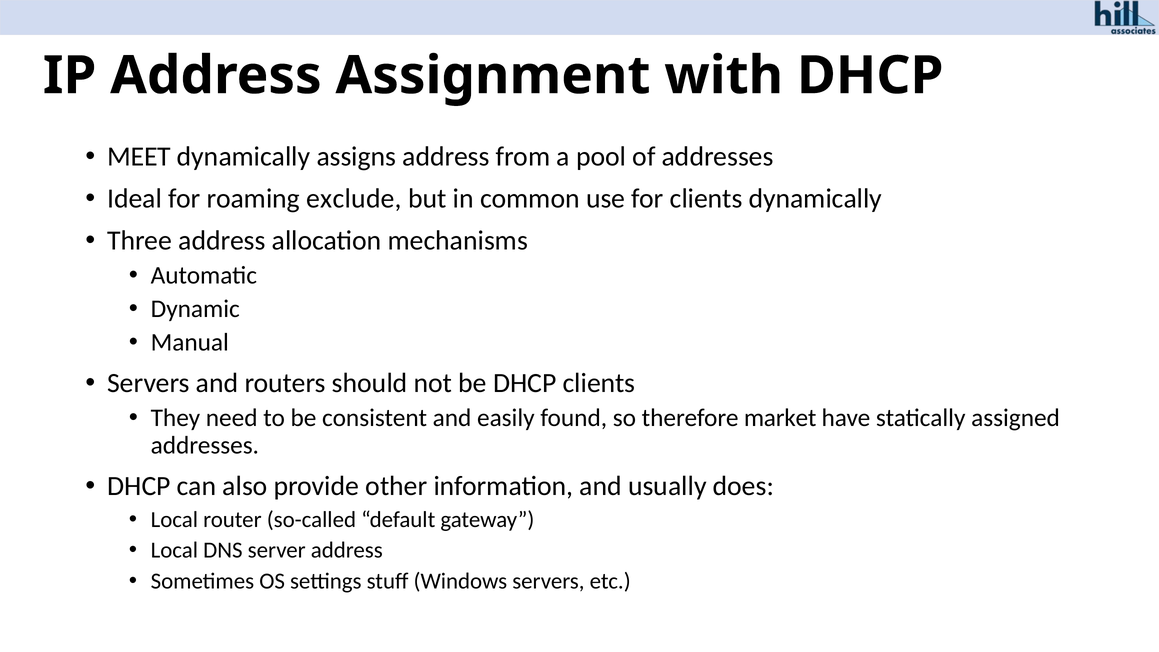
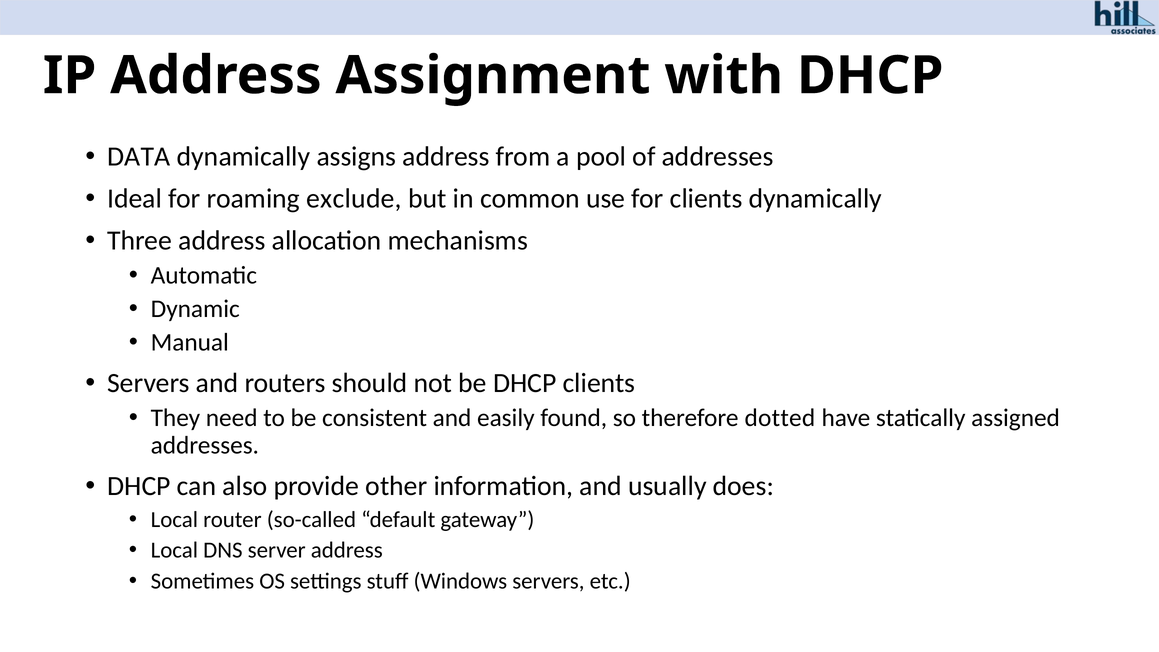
MEET: MEET -> DATA (139, 157)
market: market -> dotted (780, 418)
